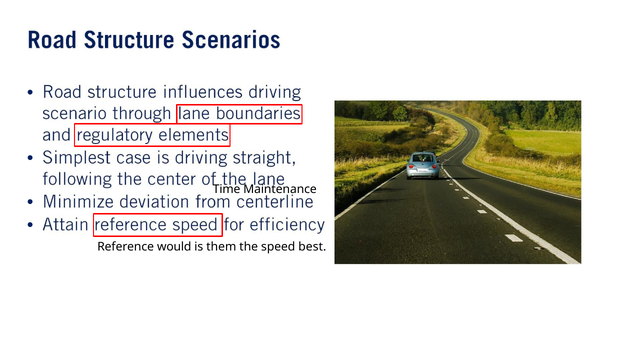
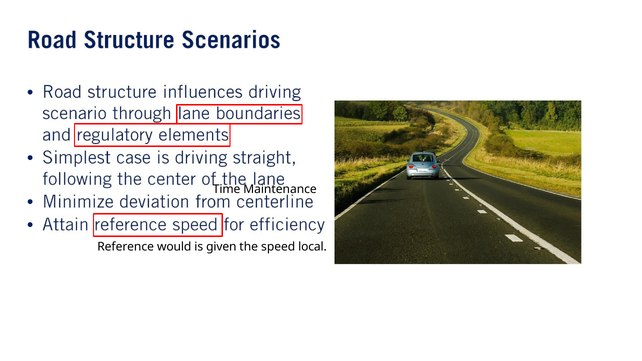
them: them -> given (221, 247)
best: best -> local (312, 247)
